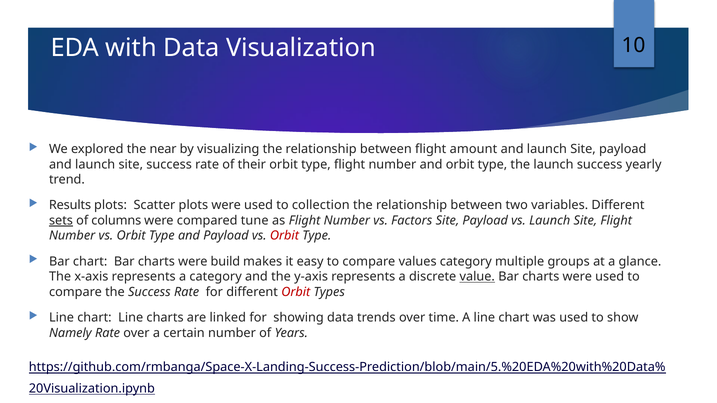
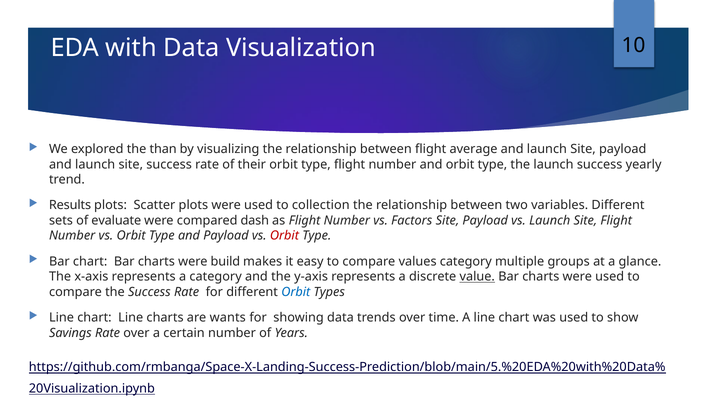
near: near -> than (163, 149)
amount: amount -> average (474, 149)
sets underline: present -> none (61, 221)
columns: columns -> evaluate (116, 221)
tune: tune -> dash (255, 221)
Orbit colour: red -> blue (296, 292)
linked: linked -> wants (228, 318)
Namely: Namely -> Savings (70, 333)
